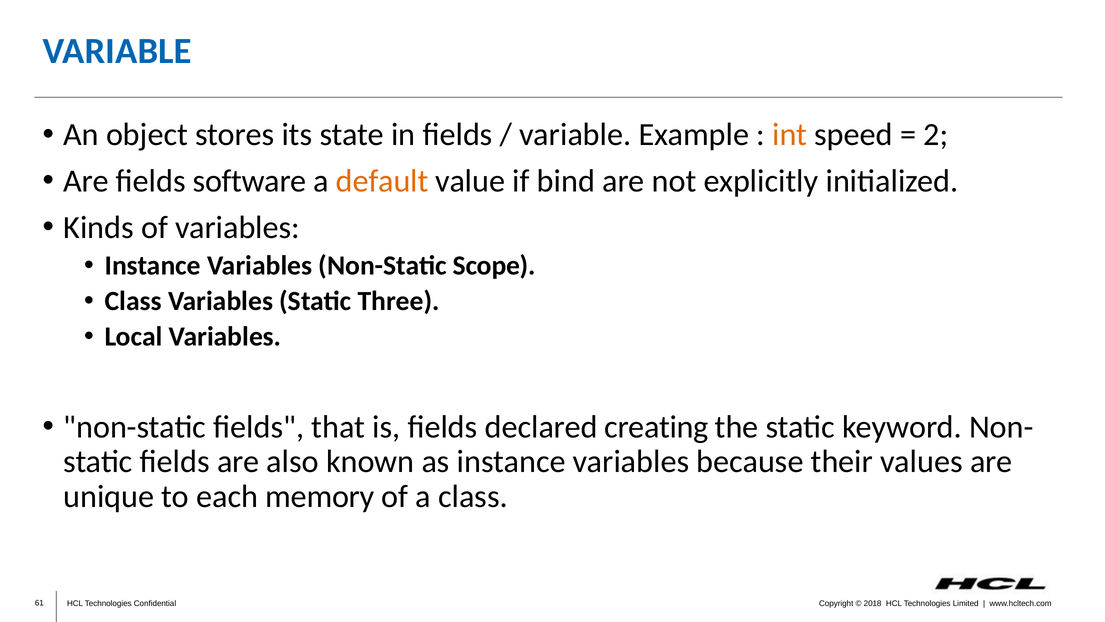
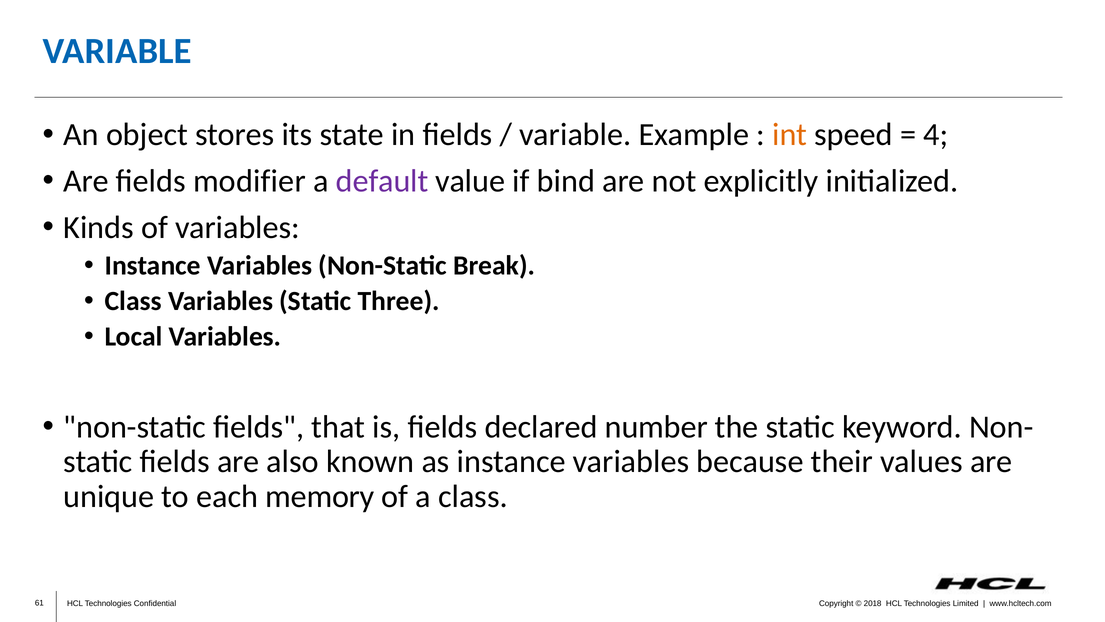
2: 2 -> 4 (936, 135)
software: software -> modifier (249, 181)
default colour: orange -> purple (382, 181)
Scope: Scope -> Break (494, 265)
creating: creating -> number (656, 427)
